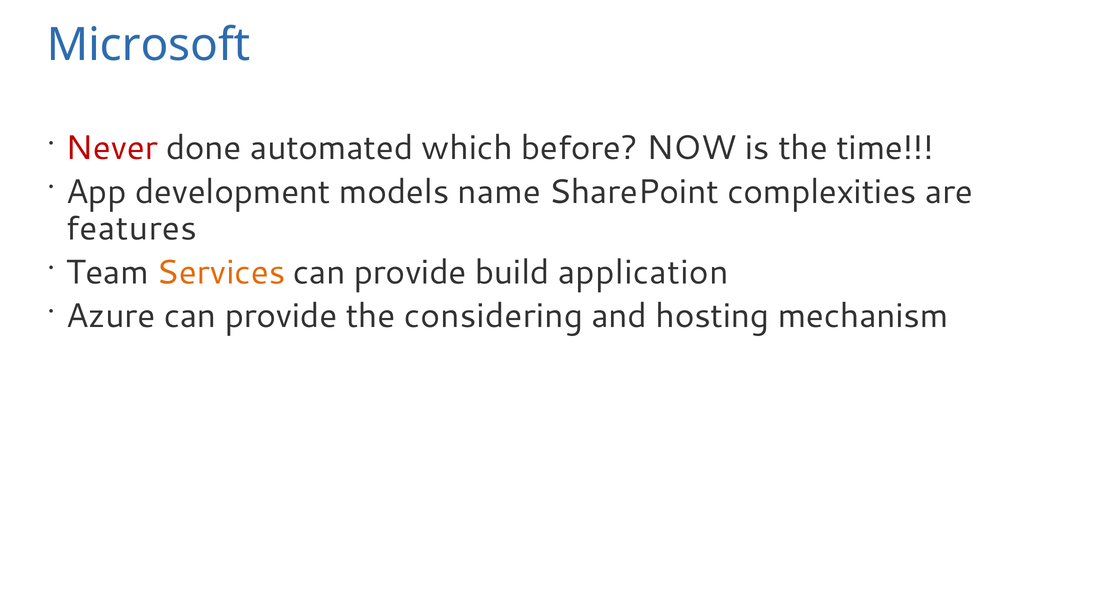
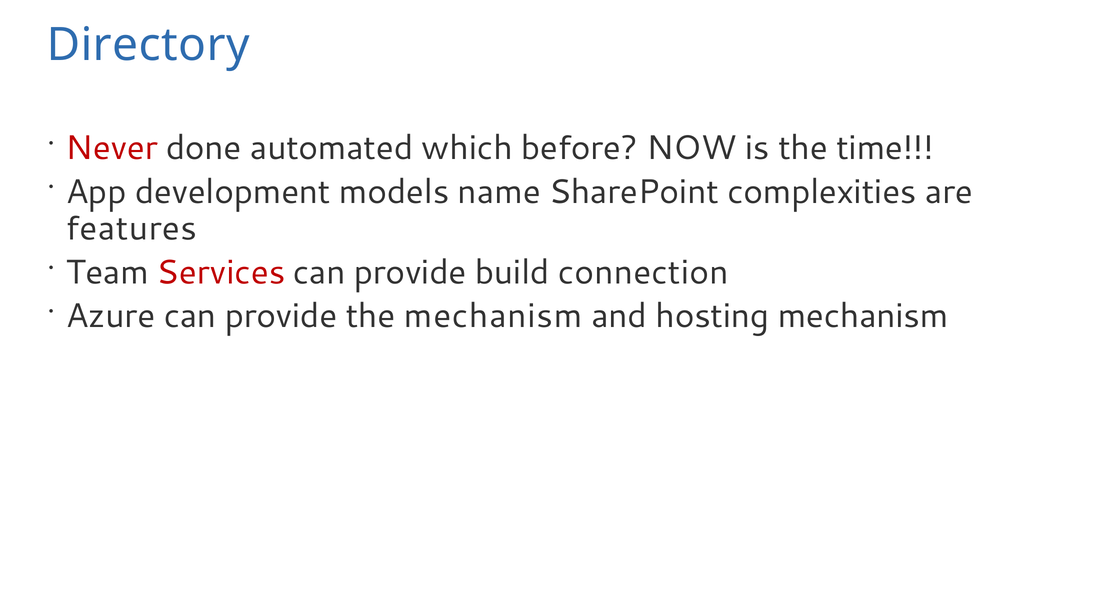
Microsoft: Microsoft -> Directory (148, 45)
Services colour: orange -> red (221, 272)
application: application -> connection (643, 272)
the considering: considering -> mechanism (493, 316)
